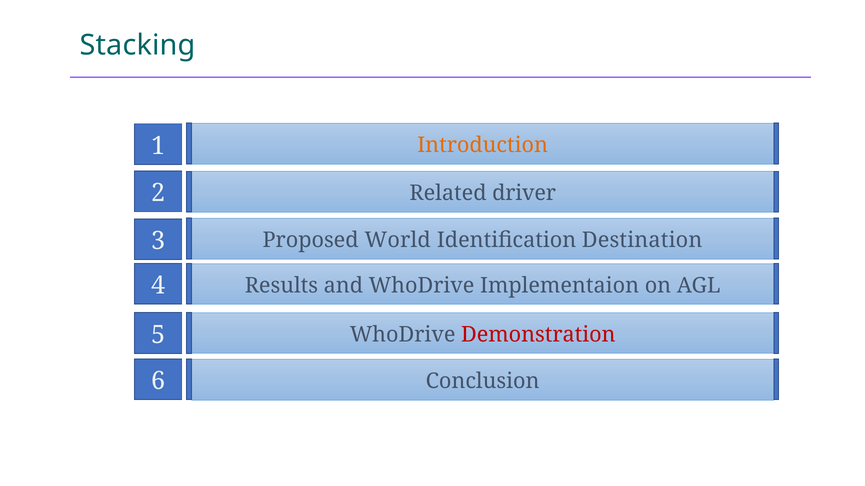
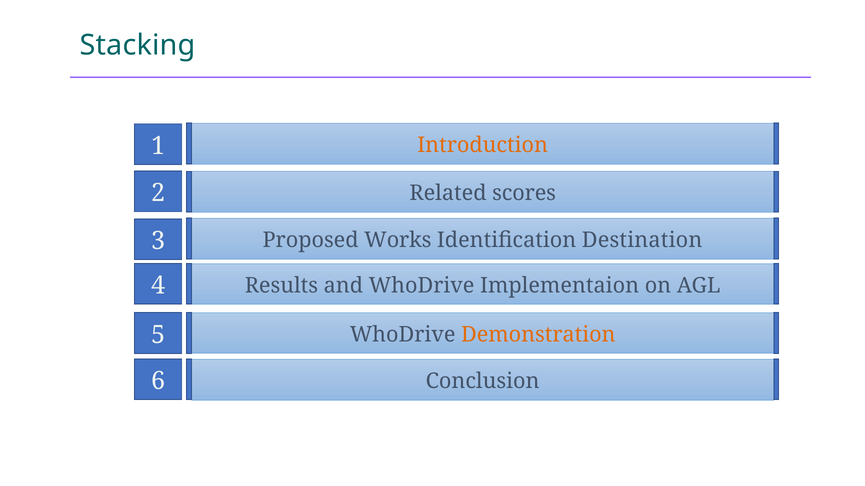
driver: driver -> scores (524, 194)
World: World -> Works (398, 240)
Demonstration colour: red -> orange (538, 335)
